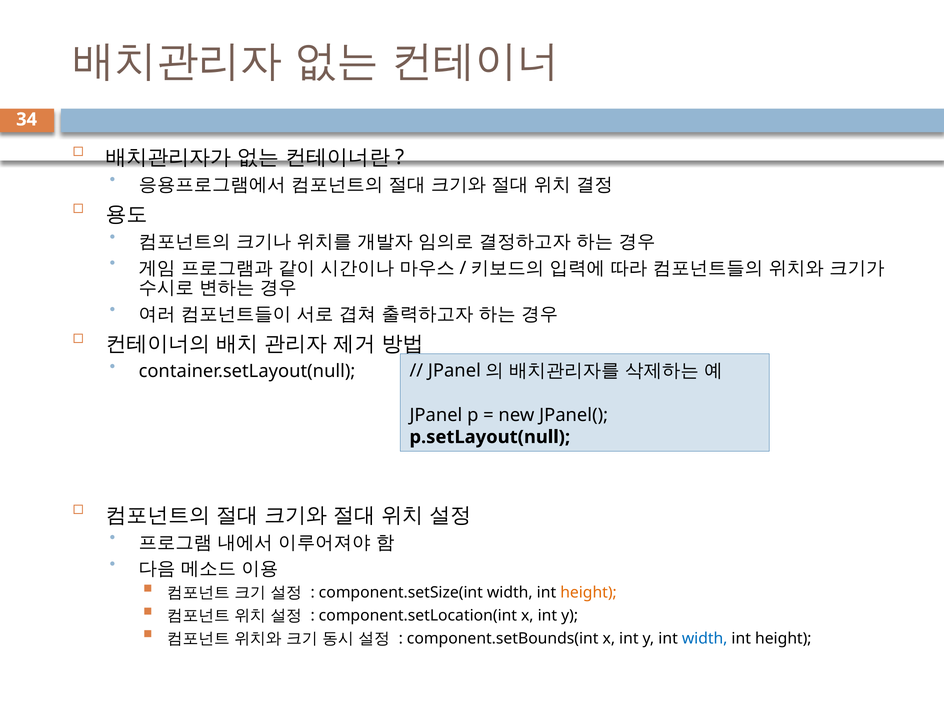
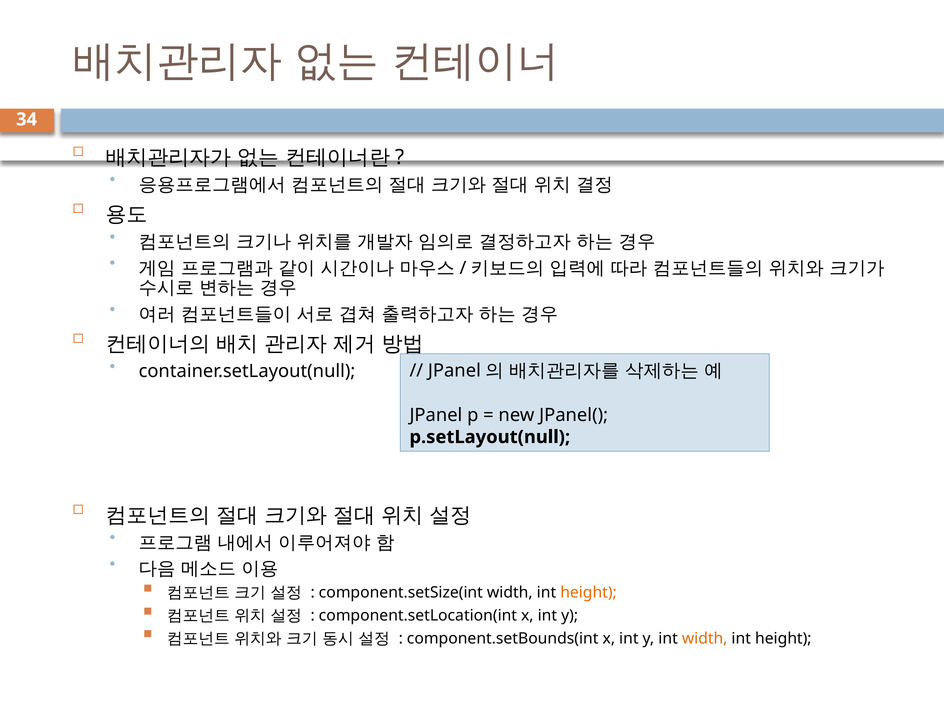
width colour: blue -> orange (705, 639)
